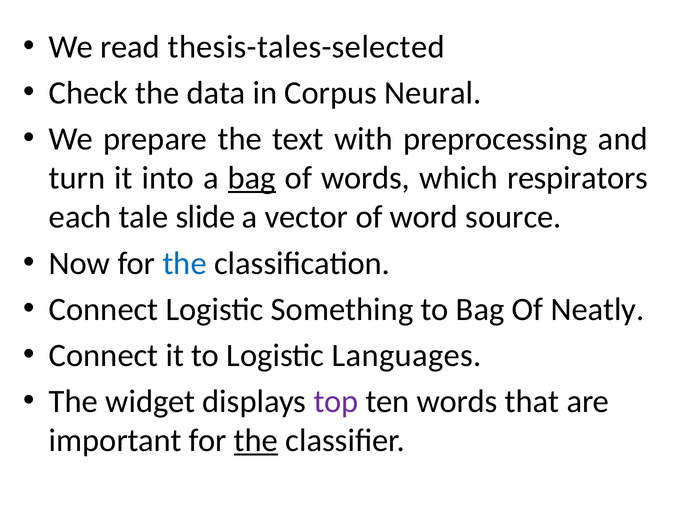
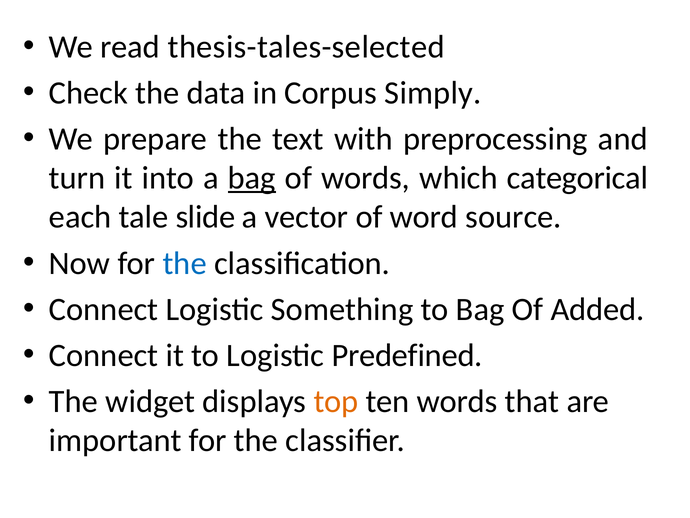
Neural: Neural -> Simply (433, 93)
respirators: respirators -> categorical (577, 178)
Neatly: Neatly -> Added (598, 309)
Languages: Languages -> Predefined (407, 355)
top colour: purple -> orange (336, 401)
the underline: present -> none (256, 440)
